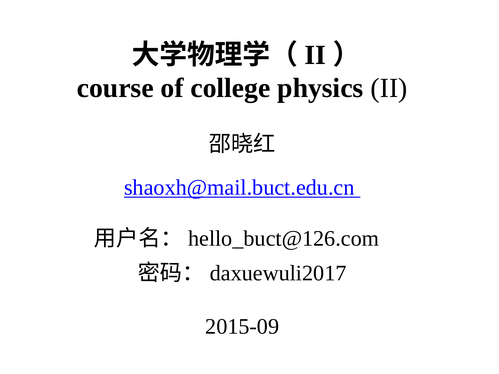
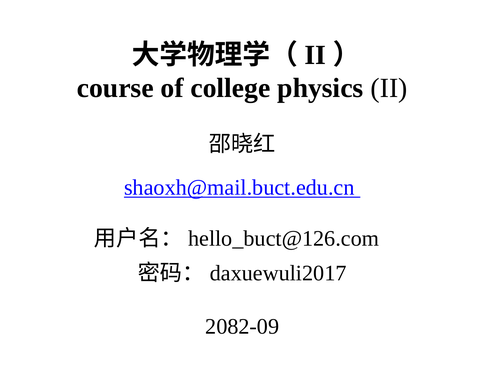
2015-09: 2015-09 -> 2082-09 (242, 327)
